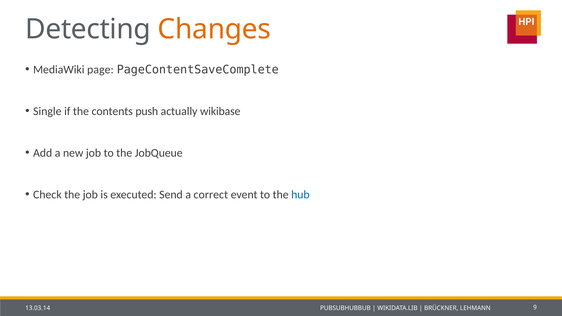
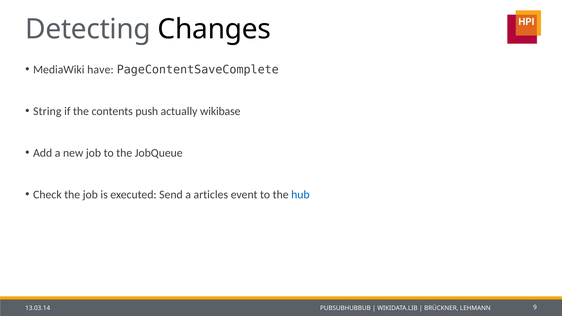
Changes colour: orange -> black (214, 29)
page: page -> have (100, 70)
Single: Single -> String (47, 111)
correct: correct -> articles (211, 195)
